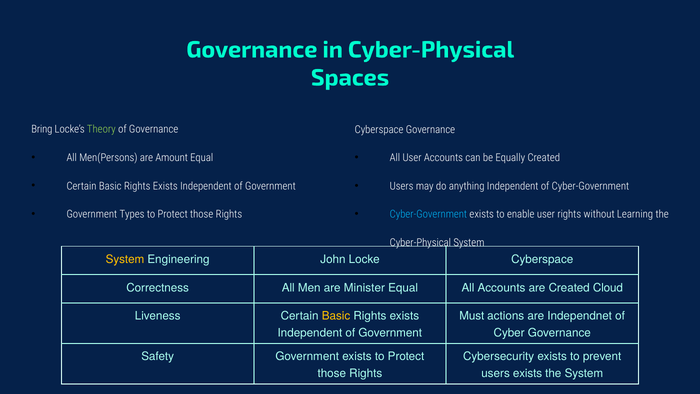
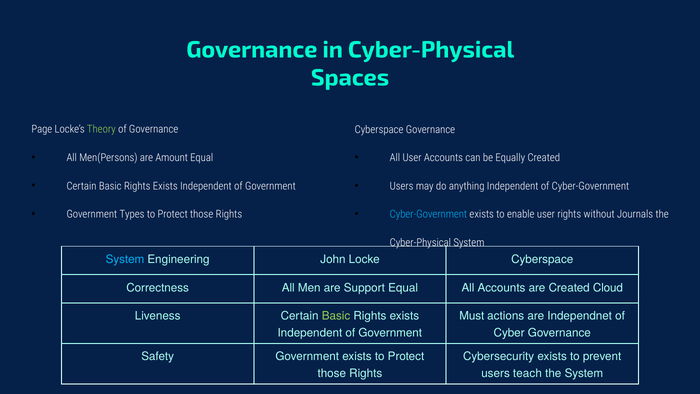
Bring: Bring -> Page (42, 129)
Learning: Learning -> Journals (635, 214)
System colour: yellow -> light blue (125, 259)
Minister: Minister -> Support (364, 287)
Basic colour: yellow -> light green (336, 316)
users exists: exists -> teach (527, 373)
